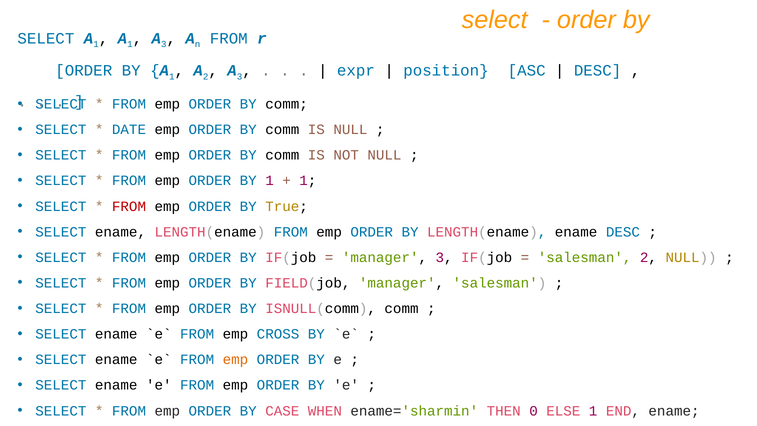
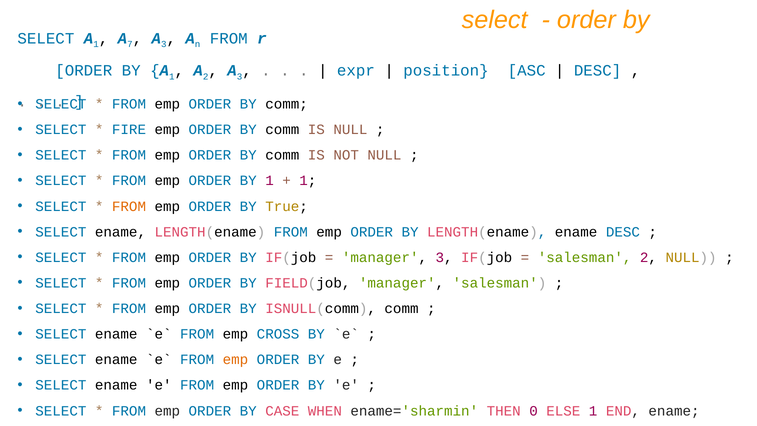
1: 1 -> 7 (130, 44)
DATE: DATE -> FIRE (129, 130)
FROM colour: red -> orange (129, 206)
